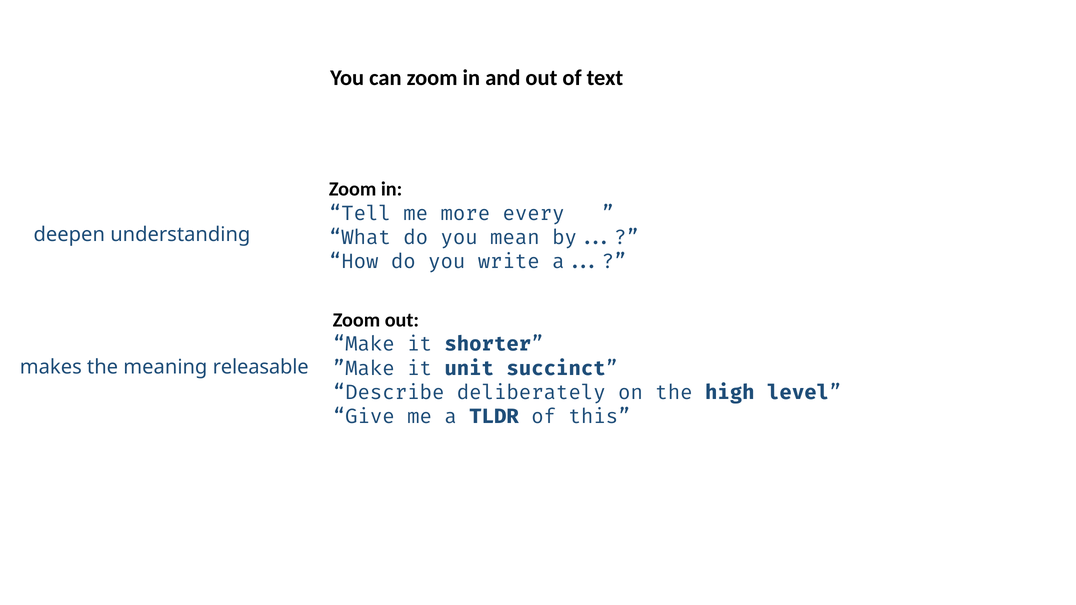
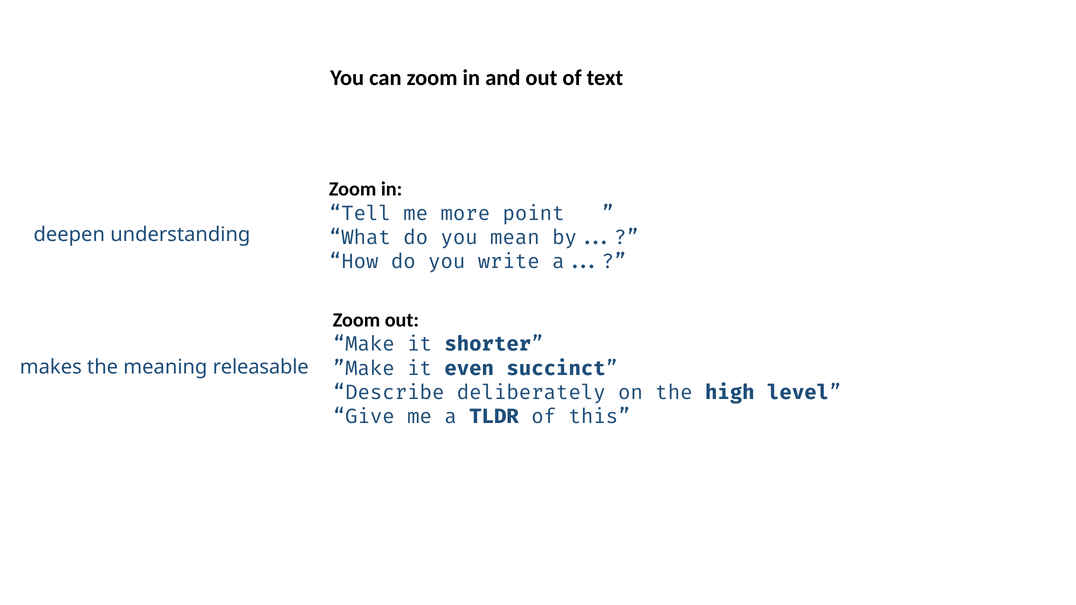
every: every -> point (558, 213)
unit: unit -> even (469, 368)
